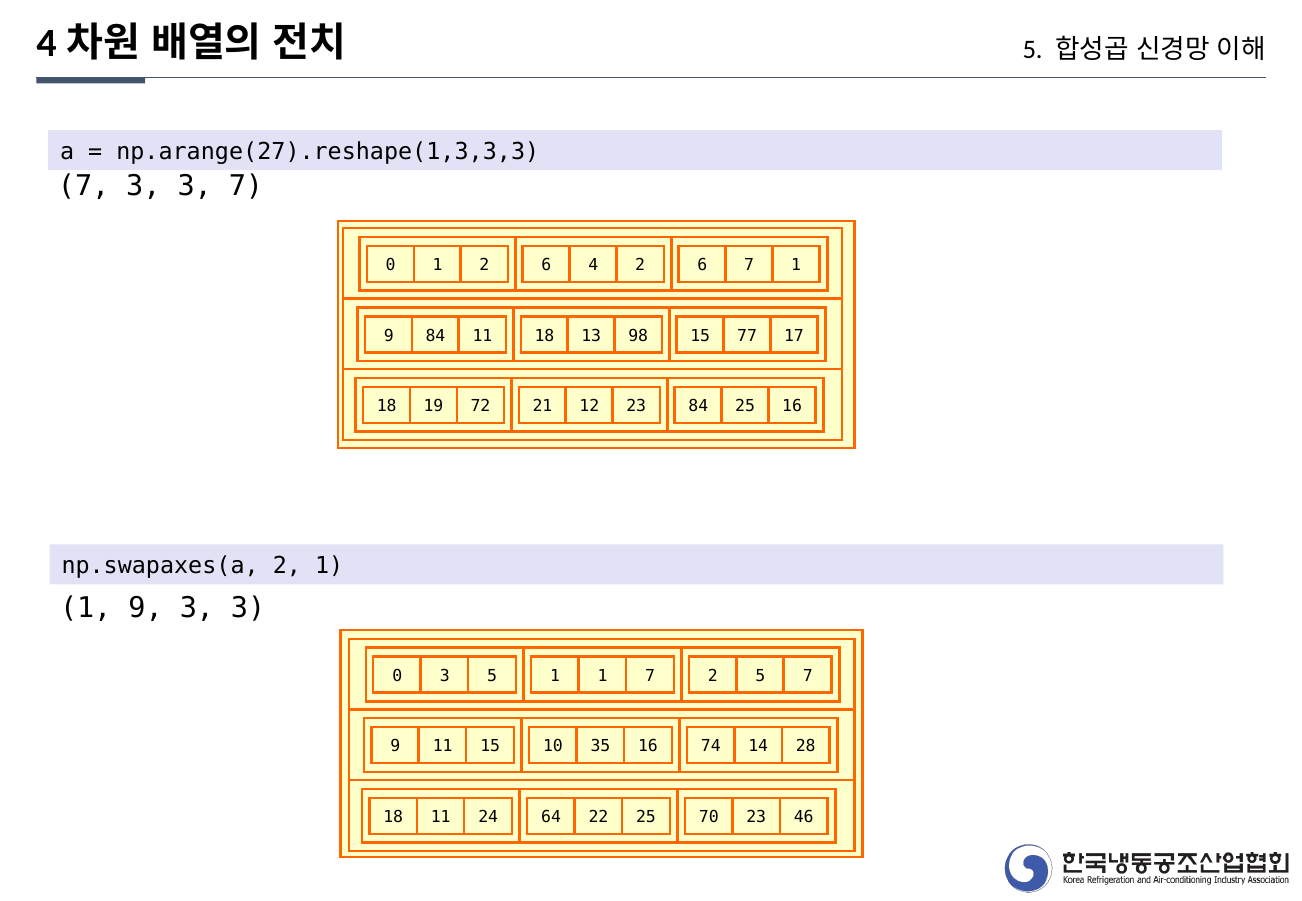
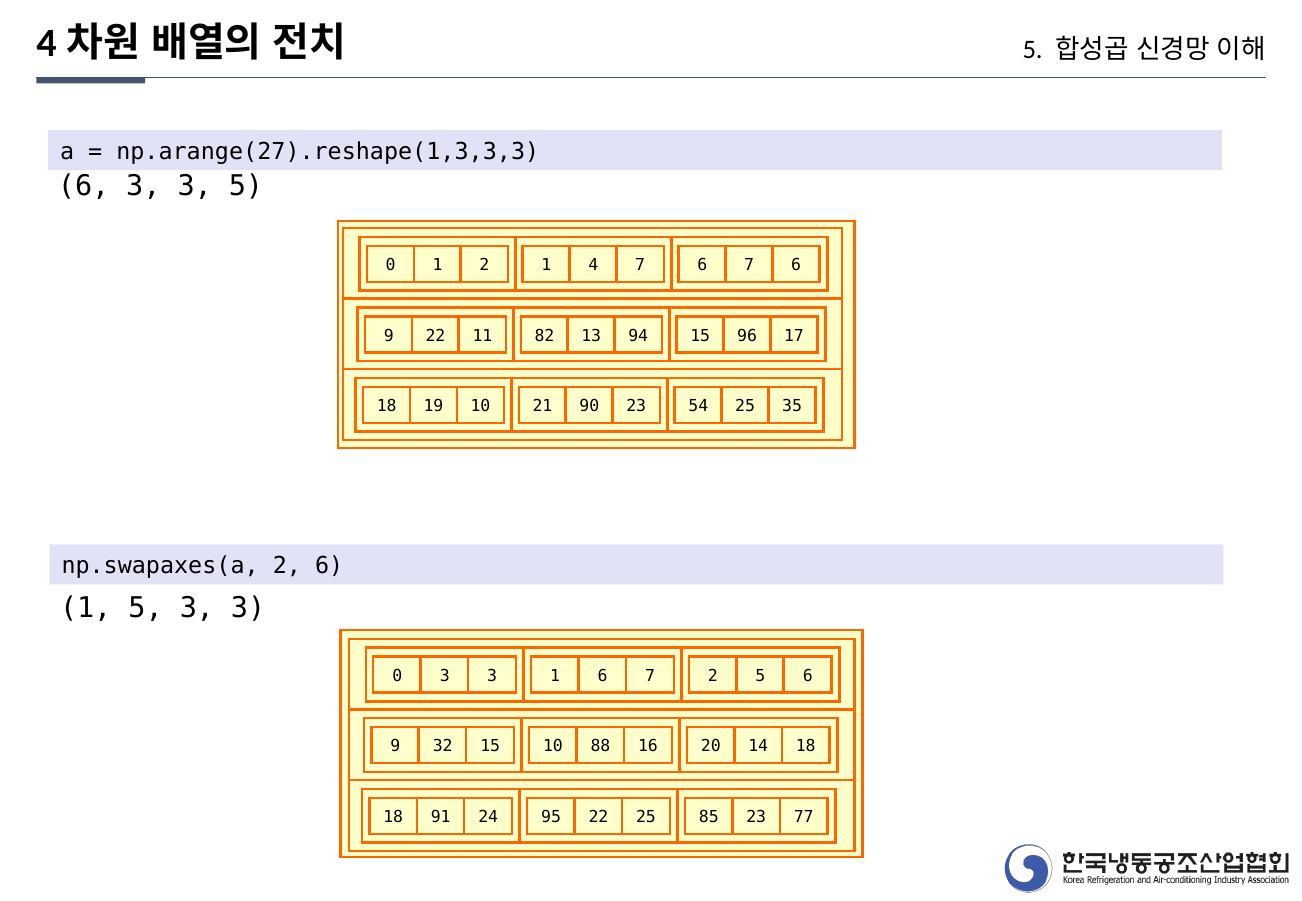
7: 7 -> 6 (84, 187)
7: 7 -> 5 (246, 187)
1 2 6: 6 -> 1 (546, 265)
4 2: 2 -> 7 (640, 265)
6 7 1: 1 -> 6 (796, 265)
9 84: 84 -> 22 (436, 336)
11 18: 18 -> 82 (544, 336)
98: 98 -> 94 (638, 336)
77: 77 -> 96 (747, 336)
19 72: 72 -> 10 (480, 406)
12: 12 -> 90 (589, 406)
23 84: 84 -> 54 (698, 406)
25 16: 16 -> 35 (792, 406)
2 1: 1 -> 6 (329, 566)
9: 9 -> 5 (146, 609)
0 3 5: 5 -> 3 (492, 676)
1: 1 -> 6 (603, 676)
5 7: 7 -> 6 (808, 676)
9 11: 11 -> 32 (443, 747)
35: 35 -> 88 (601, 747)
74: 74 -> 20 (711, 747)
14 28: 28 -> 18 (806, 747)
18 11: 11 -> 91 (441, 818)
64: 64 -> 95 (551, 818)
70: 70 -> 85 (709, 818)
46: 46 -> 77 (804, 818)
